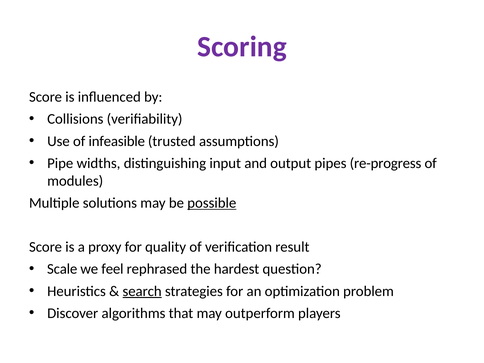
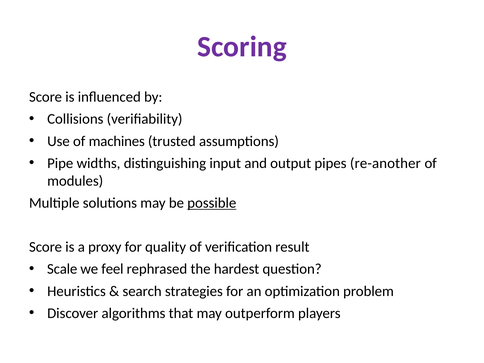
infeasible: infeasible -> machines (117, 141)
re-progress: re-progress -> re-another (385, 163)
search underline: present -> none (142, 291)
